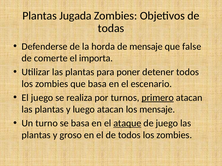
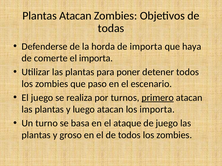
Plantas Jugada: Jugada -> Atacan (75, 16)
de mensaje: mensaje -> importa (146, 47)
false: false -> haya (192, 47)
que basa: basa -> paso (97, 84)
los mensaje: mensaje -> importa (157, 110)
ataque underline: present -> none (127, 124)
